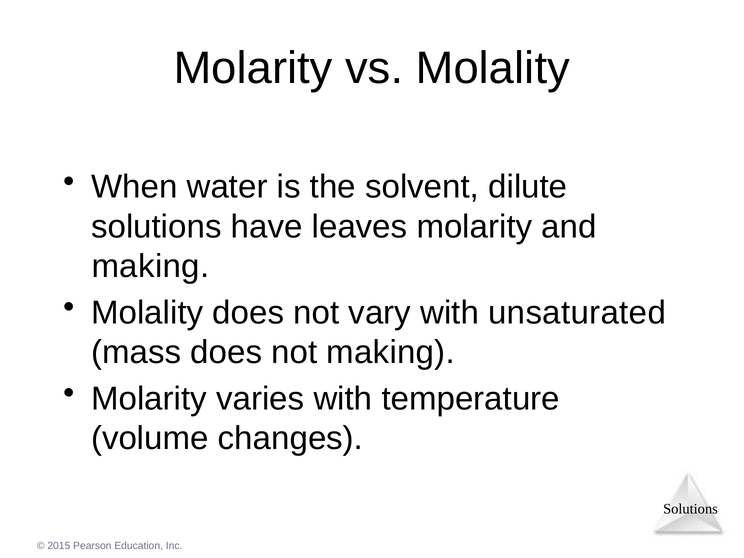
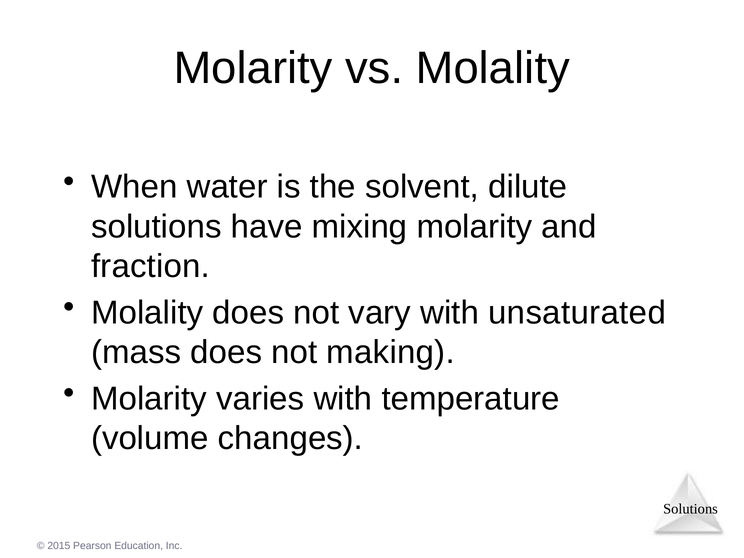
leaves: leaves -> mixing (360, 227)
making: making -> fraction (151, 266)
